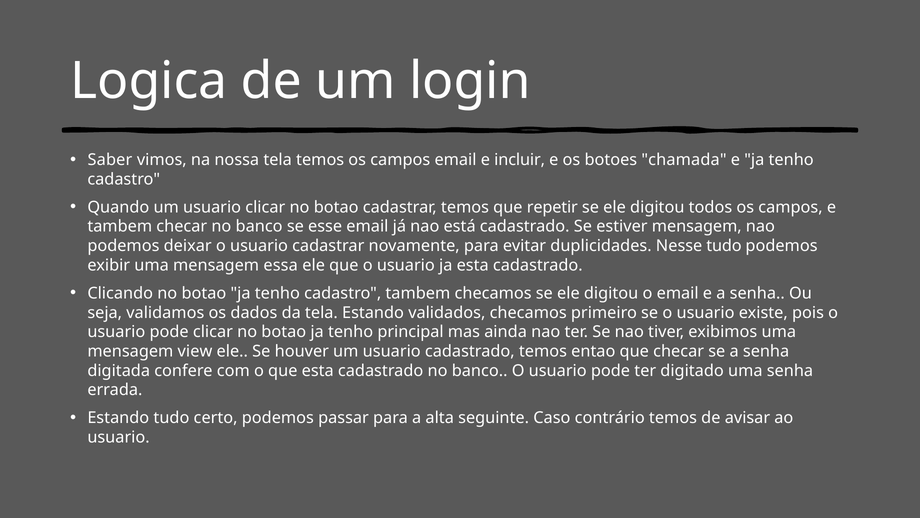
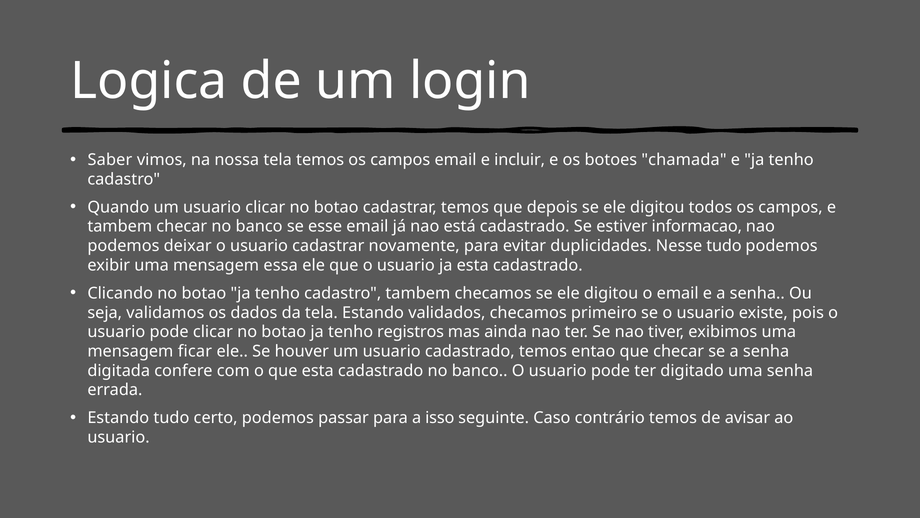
repetir: repetir -> depois (552, 207)
estiver mensagem: mensagem -> informacao (697, 226)
principal: principal -> registros (411, 332)
view: view -> ficar (195, 351)
alta: alta -> isso (440, 418)
